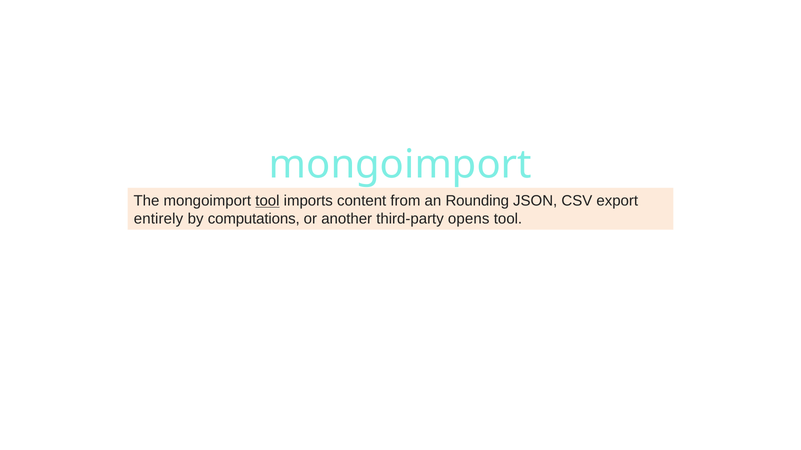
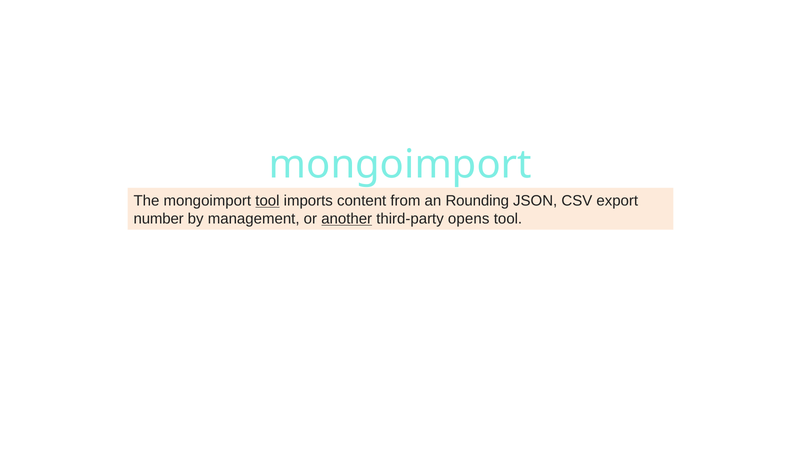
entirely: entirely -> number (159, 219)
computations: computations -> management (254, 219)
another underline: none -> present (347, 219)
